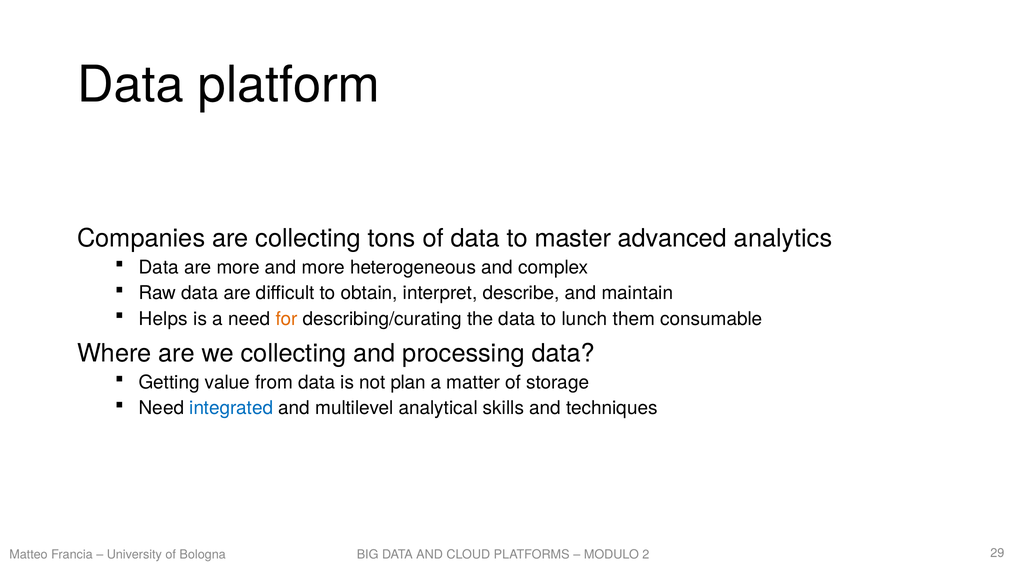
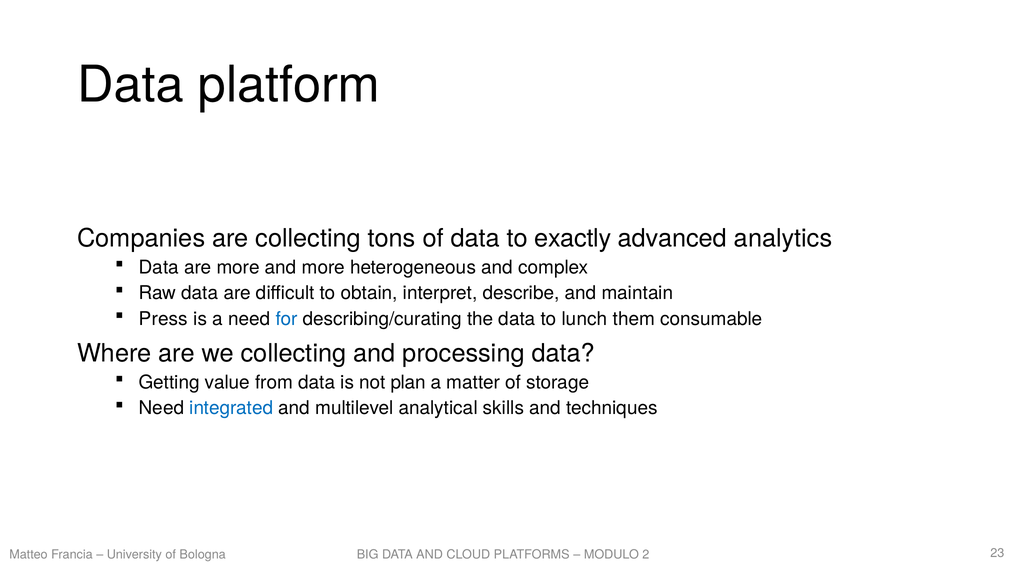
master: master -> exactly (573, 238)
Helps: Helps -> Press (163, 319)
for colour: orange -> blue (287, 319)
29: 29 -> 23 (997, 554)
